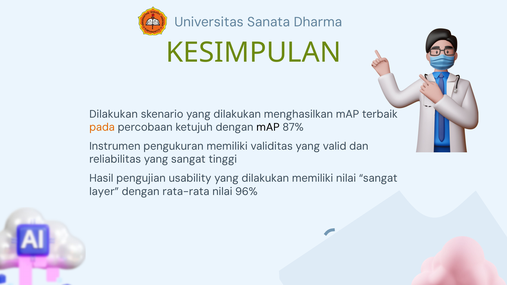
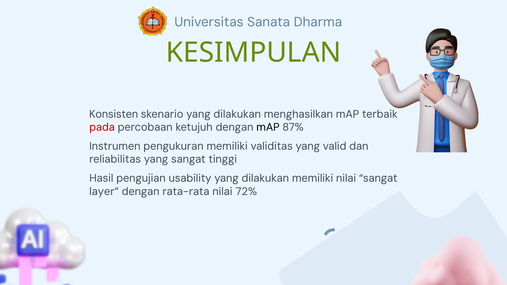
Dilakukan: Dilakukan -> Konsisten (114, 114)
pada colour: orange -> red (102, 127)
96%: 96% -> 72% (246, 192)
